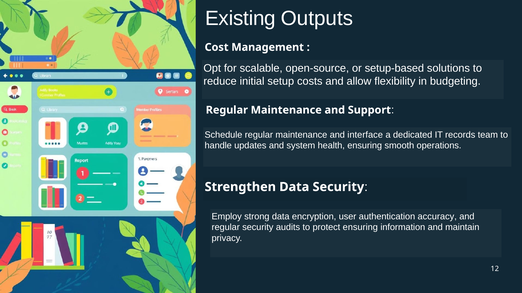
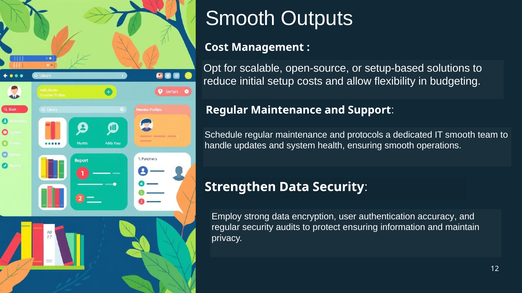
Existing: Existing -> Smooth (240, 18)
interface: interface -> protocols (365, 135)
IT records: records -> smooth (460, 135)
